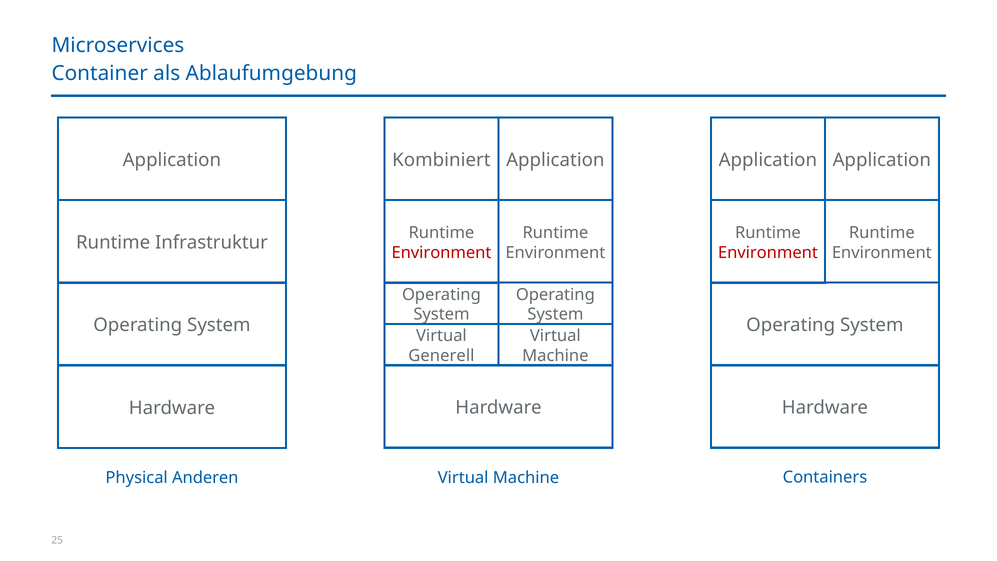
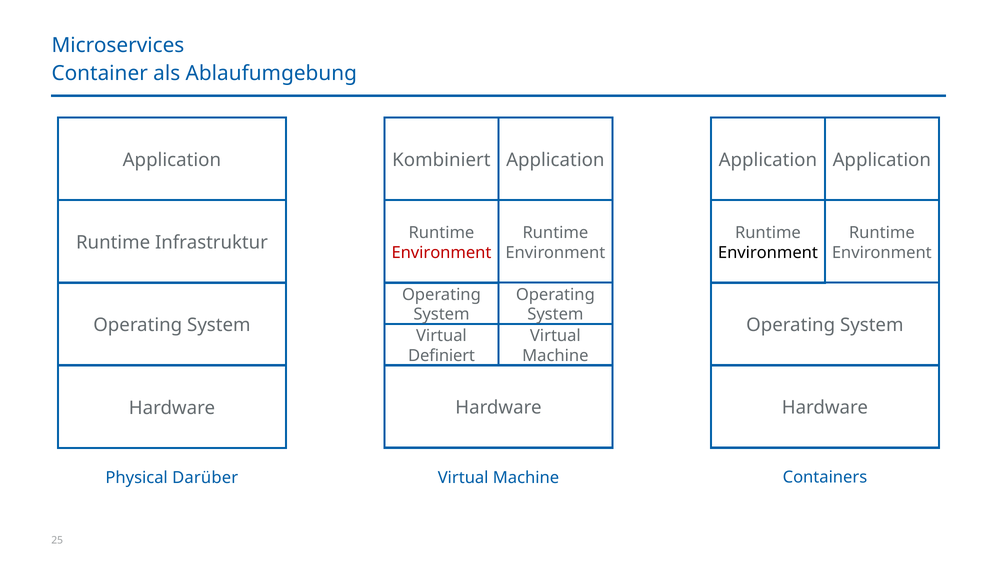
Environment colour: red -> black (768, 252)
Generell: Generell -> Definiert (442, 356)
Anderen: Anderen -> Darüber (205, 478)
